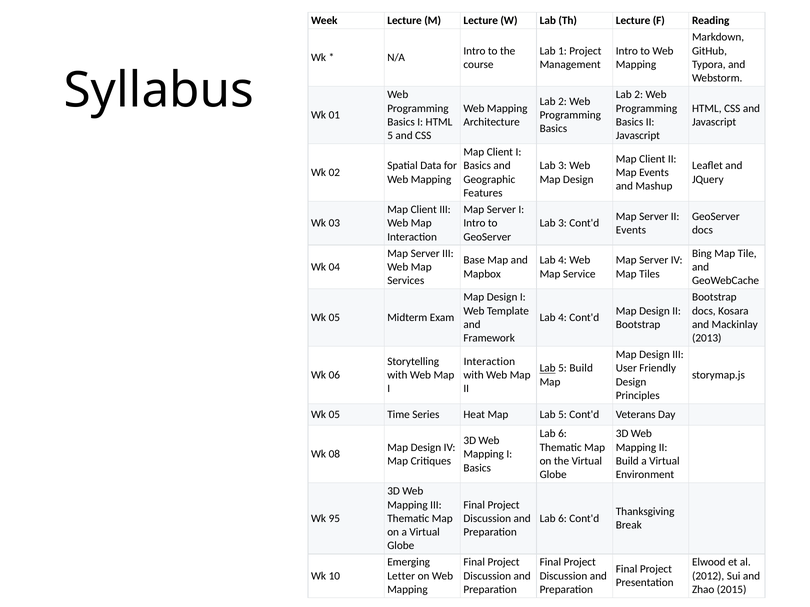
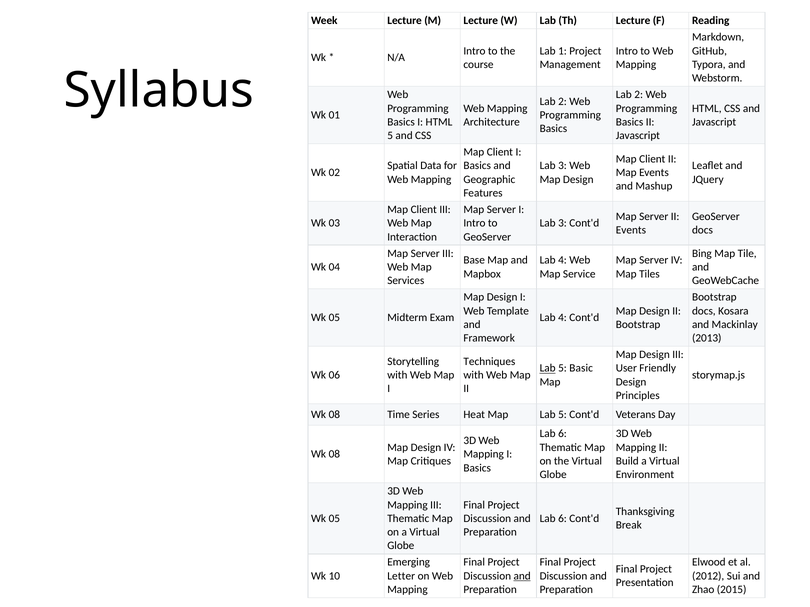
Interaction: Interaction -> Techniques (489, 362)
5 Build: Build -> Basic (581, 369)
05: 05 -> 08 (334, 415)
95: 95 -> 05 (334, 519)
and underline: none -> present (522, 576)
